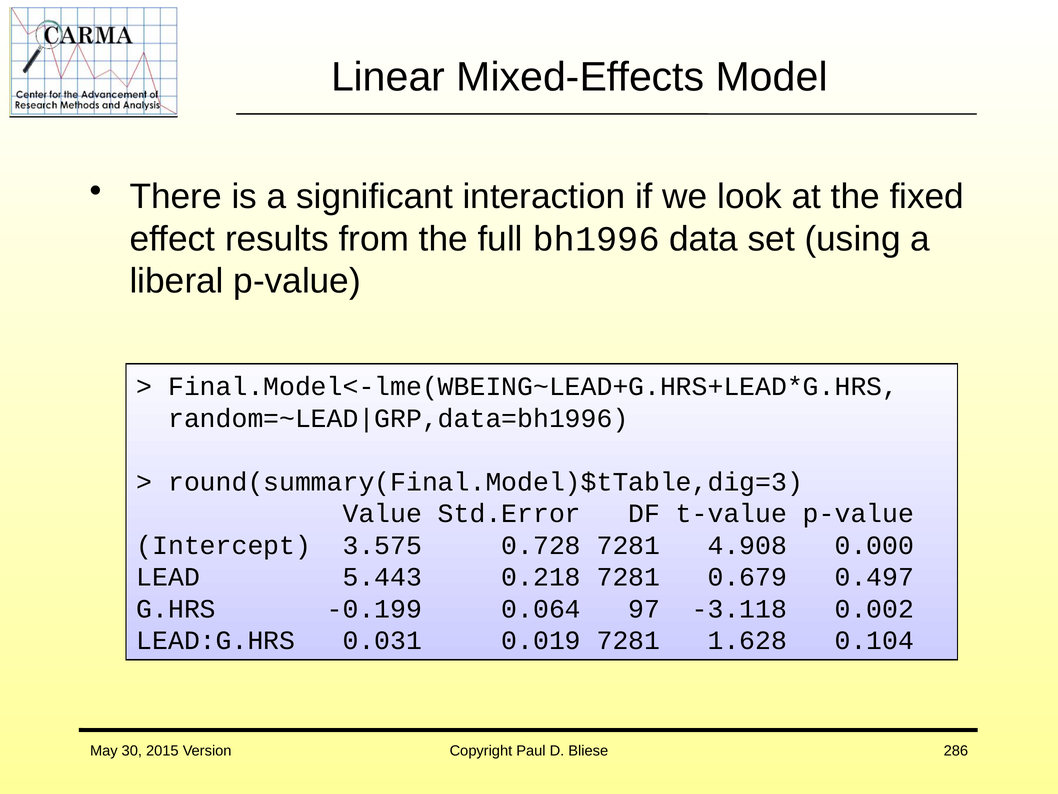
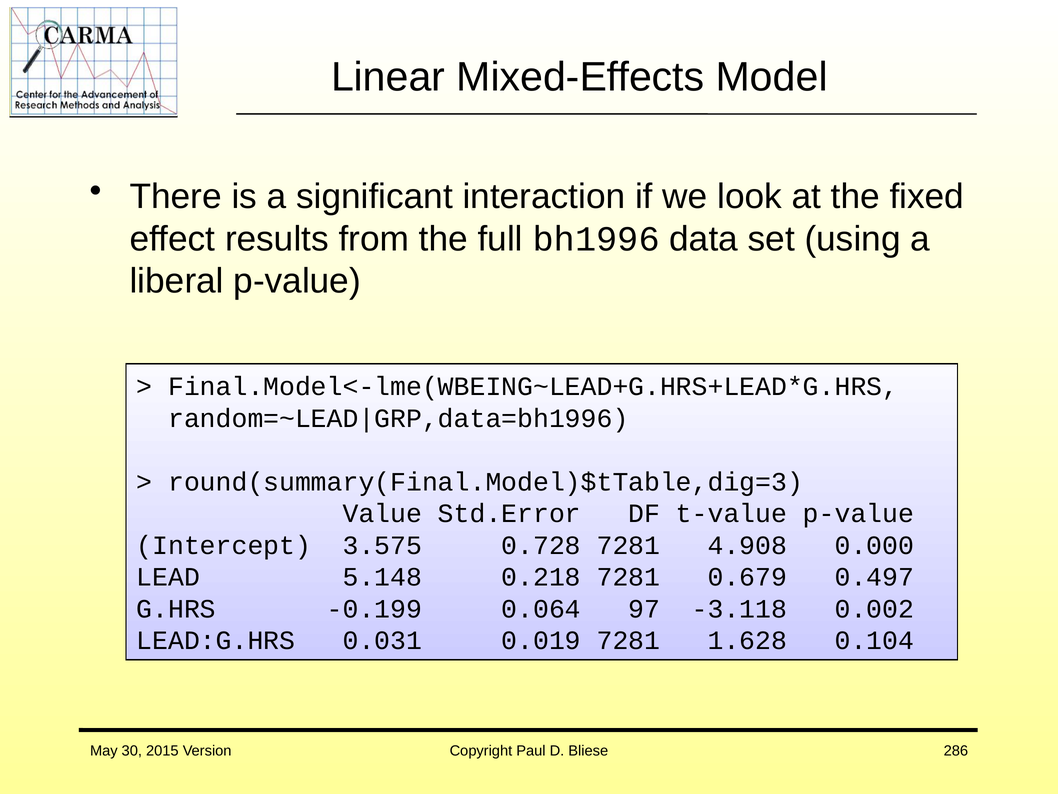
5.443: 5.443 -> 5.148 (382, 577)
